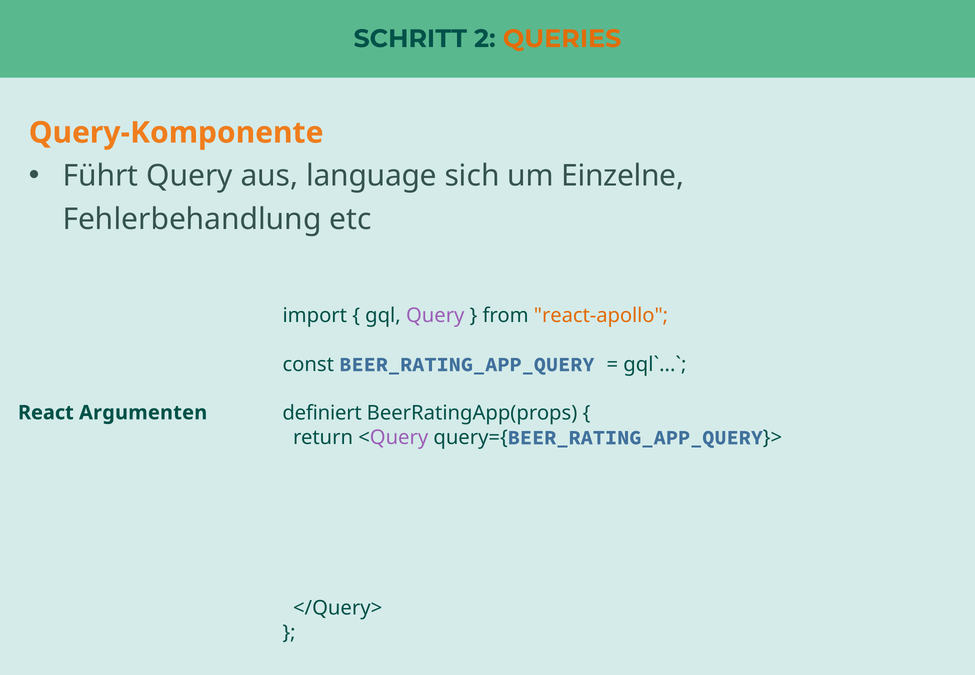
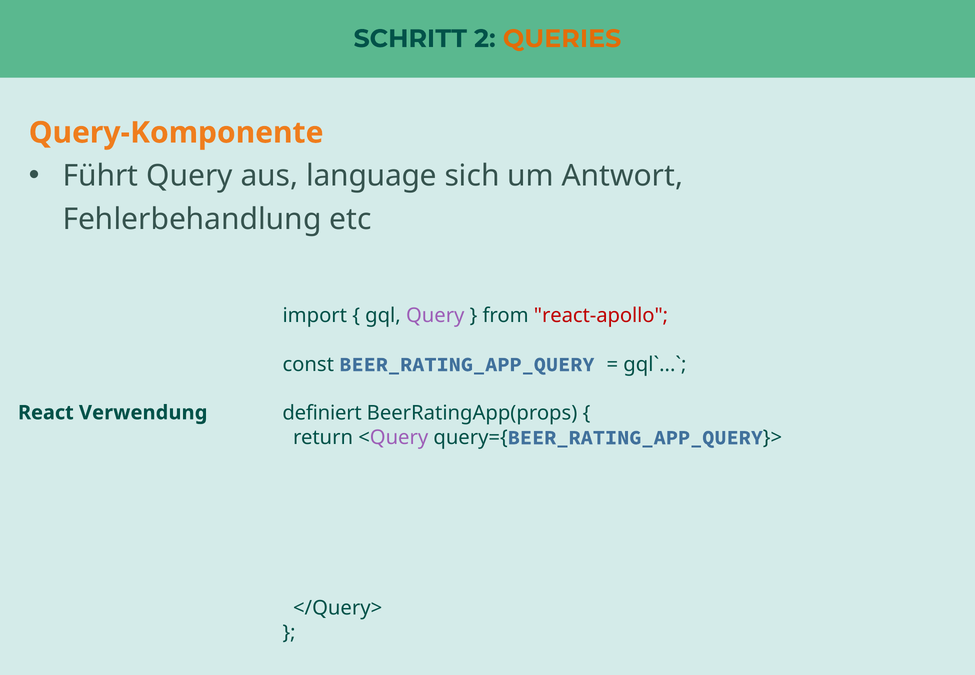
Einzelne: Einzelne -> Antwort (622, 176)
react-apollo colour: orange -> red (601, 316)
Argumenten: Argumenten -> Verwendung (143, 413)
